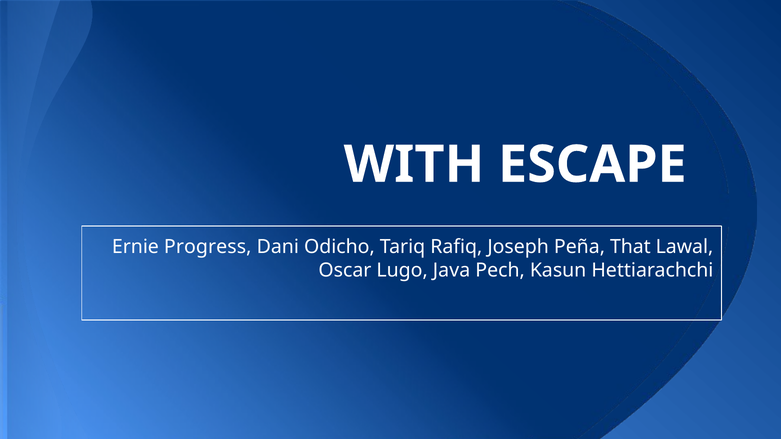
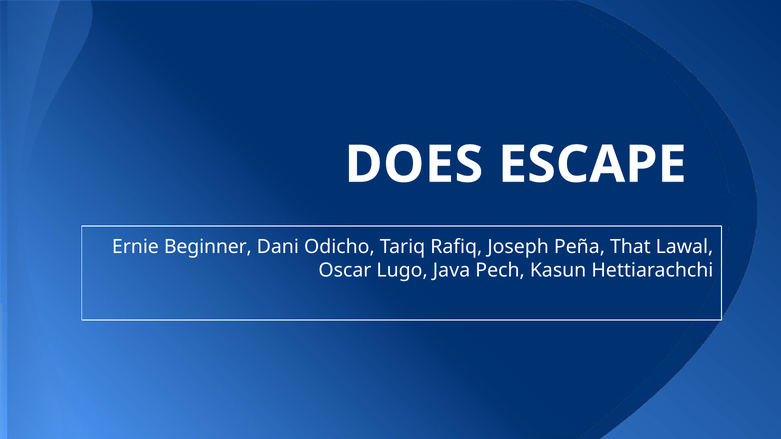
WITH: WITH -> DOES (414, 165)
Progress: Progress -> Beginner (208, 247)
